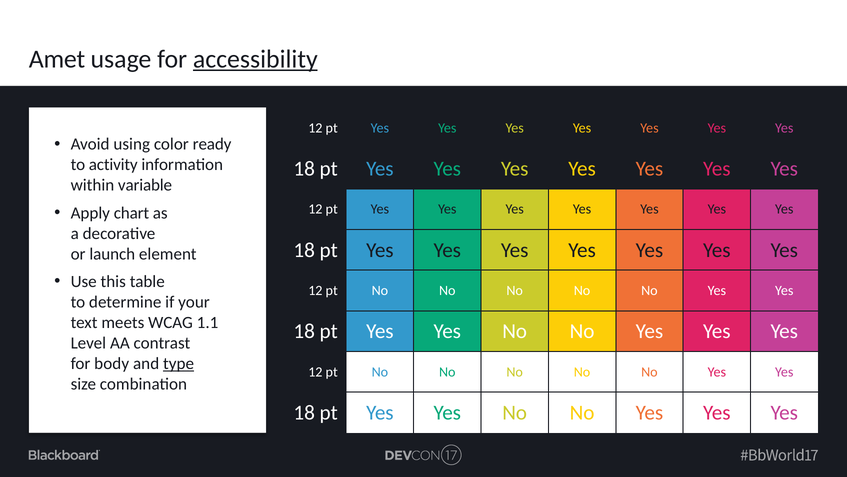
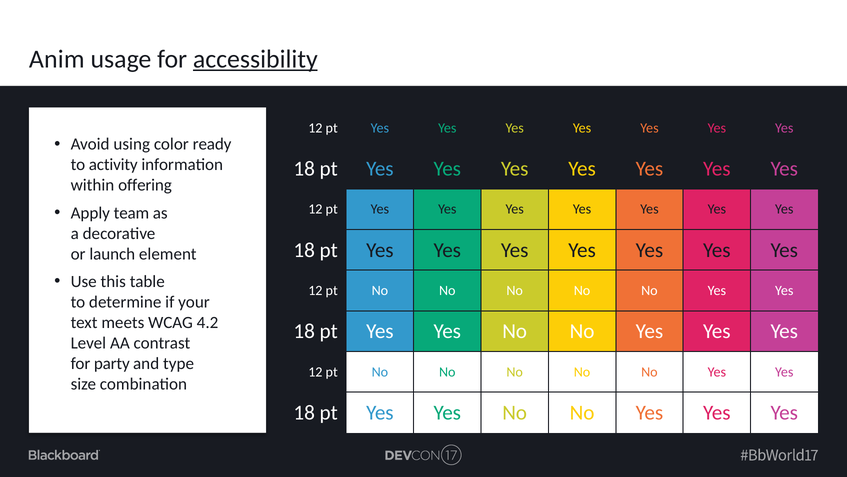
Amet: Amet -> Anim (57, 59)
variable: variable -> offering (145, 185)
chart: chart -> team (131, 213)
1.1: 1.1 -> 4.2 (208, 322)
body: body -> party (112, 363)
type underline: present -> none (179, 363)
